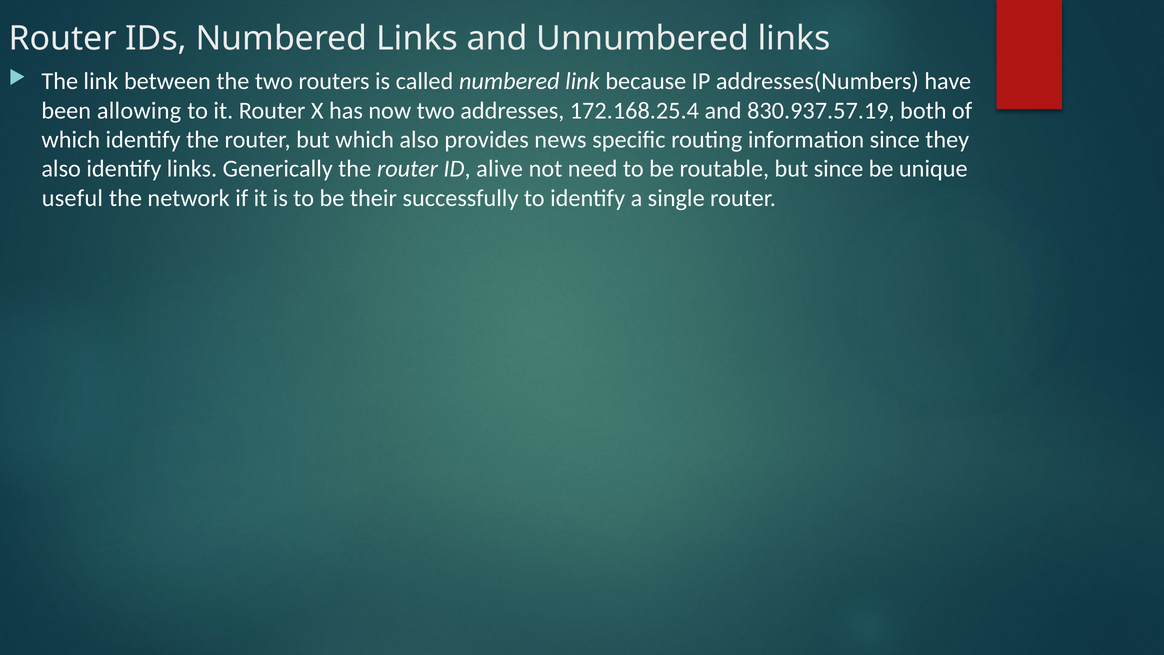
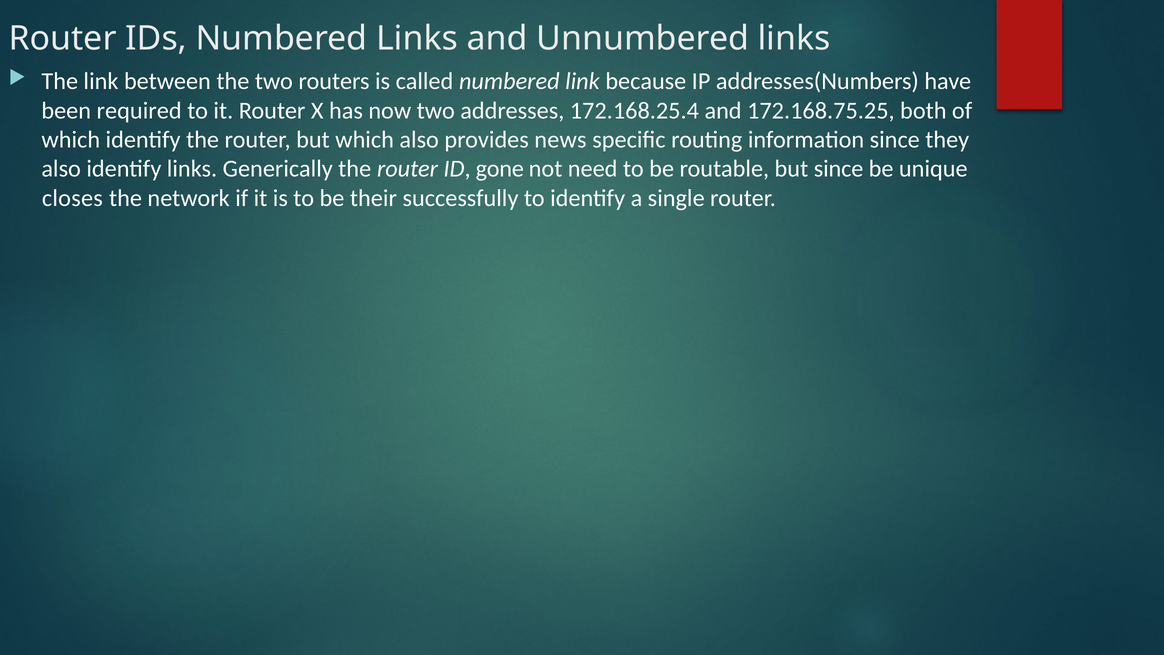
allowing: allowing -> required (139, 111)
830.937.57.19: 830.937.57.19 -> 172.168.75.25 (821, 111)
alive: alive -> gone (500, 169)
useful: useful -> closes (72, 198)
